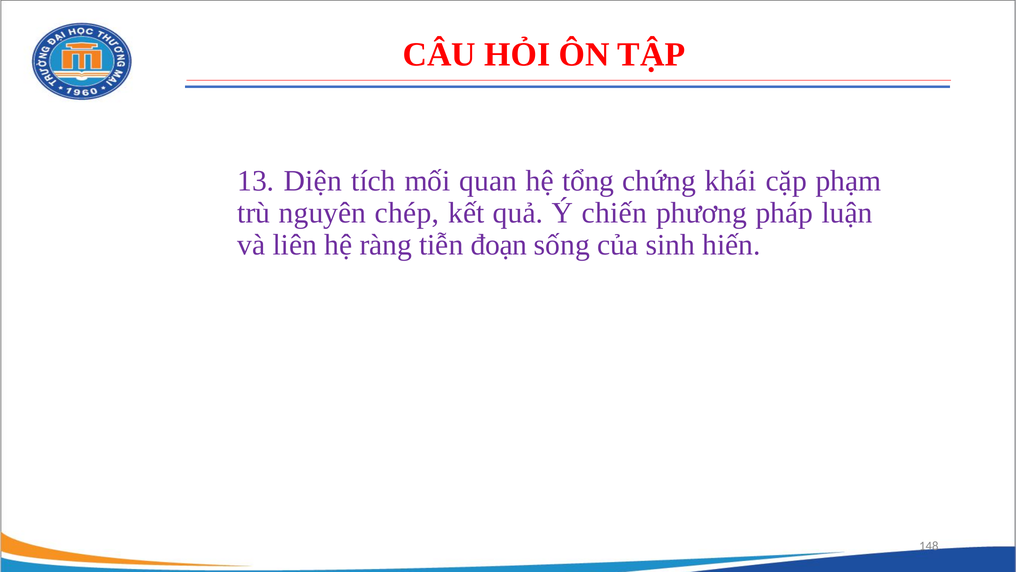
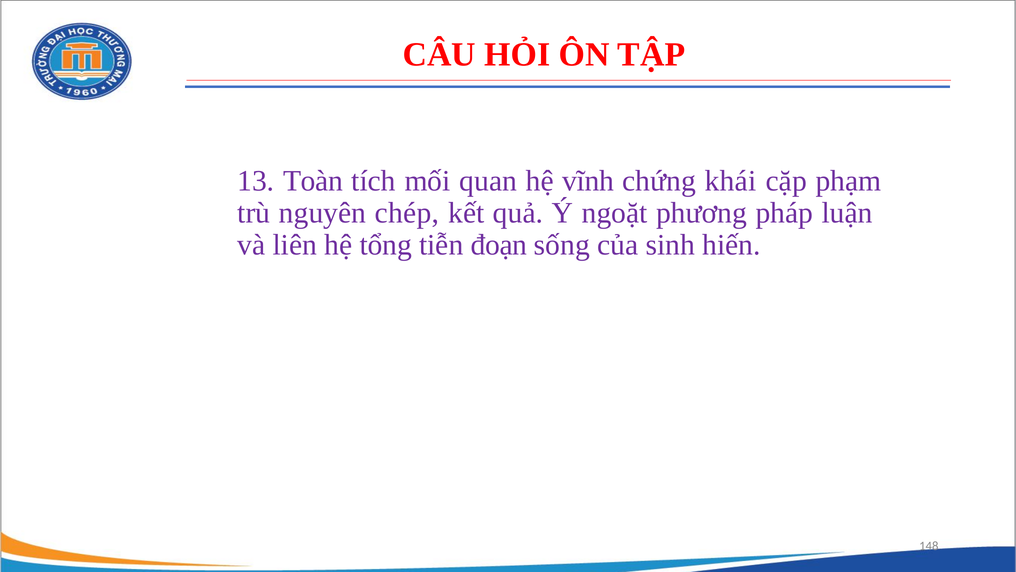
Diện: Diện -> Toàn (313, 181)
tổng: tổng -> vĩnh (588, 181)
chiến: chiến -> ngoặt (615, 213)
ràng: ràng -> tổng (386, 244)
